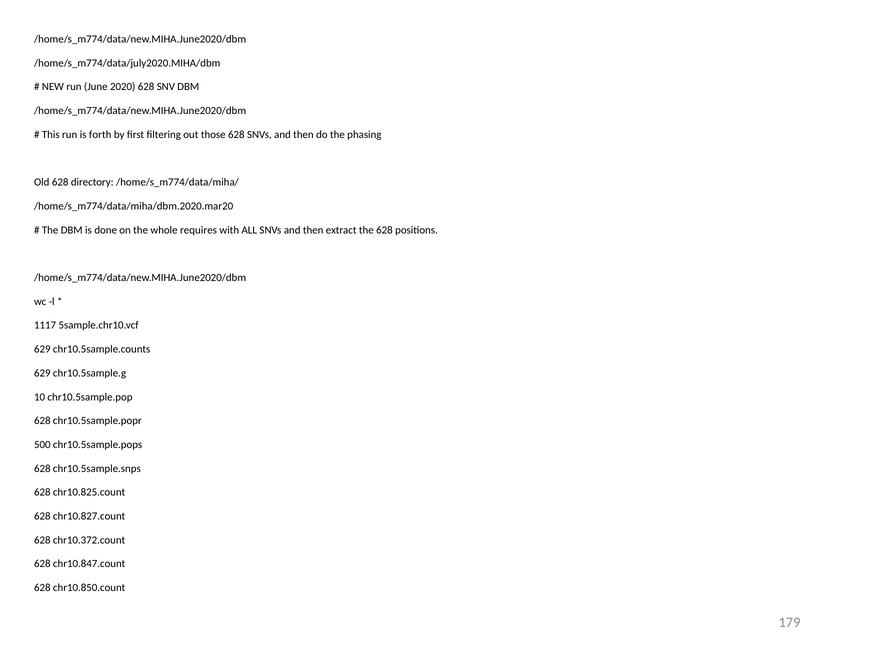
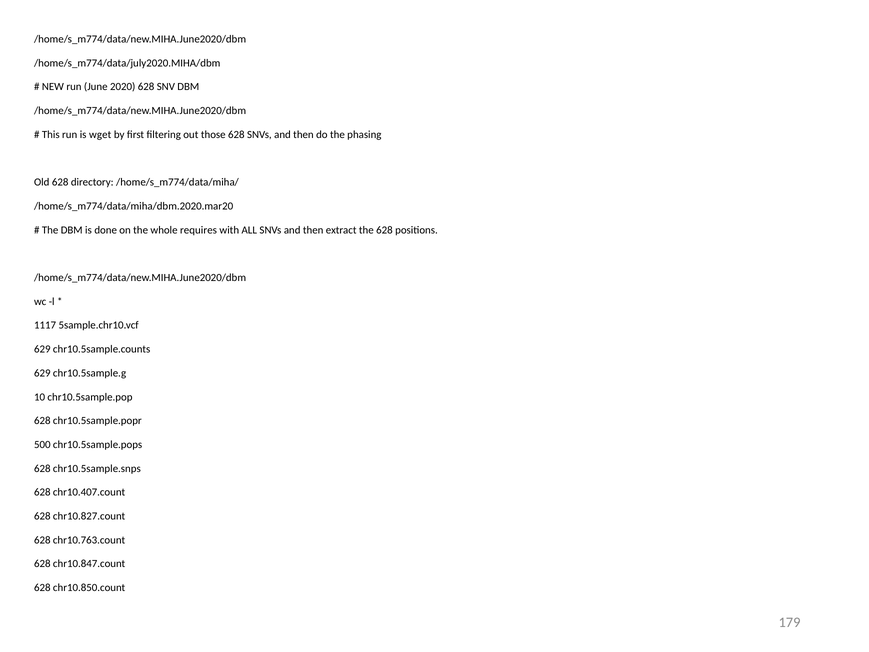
forth: forth -> wget (100, 135)
chr10.825.count: chr10.825.count -> chr10.407.count (89, 492)
chr10.372.count: chr10.372.count -> chr10.763.count (89, 540)
